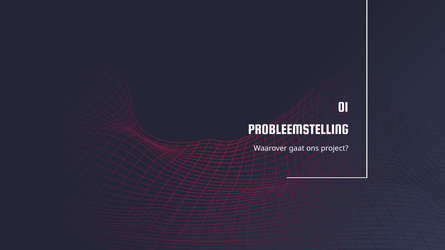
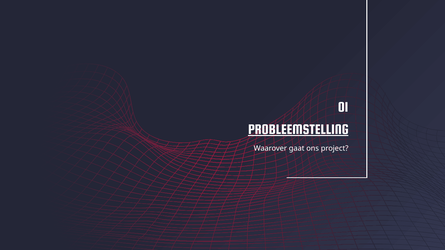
PROBLEEMSTELLING underline: none -> present (298, 129)
